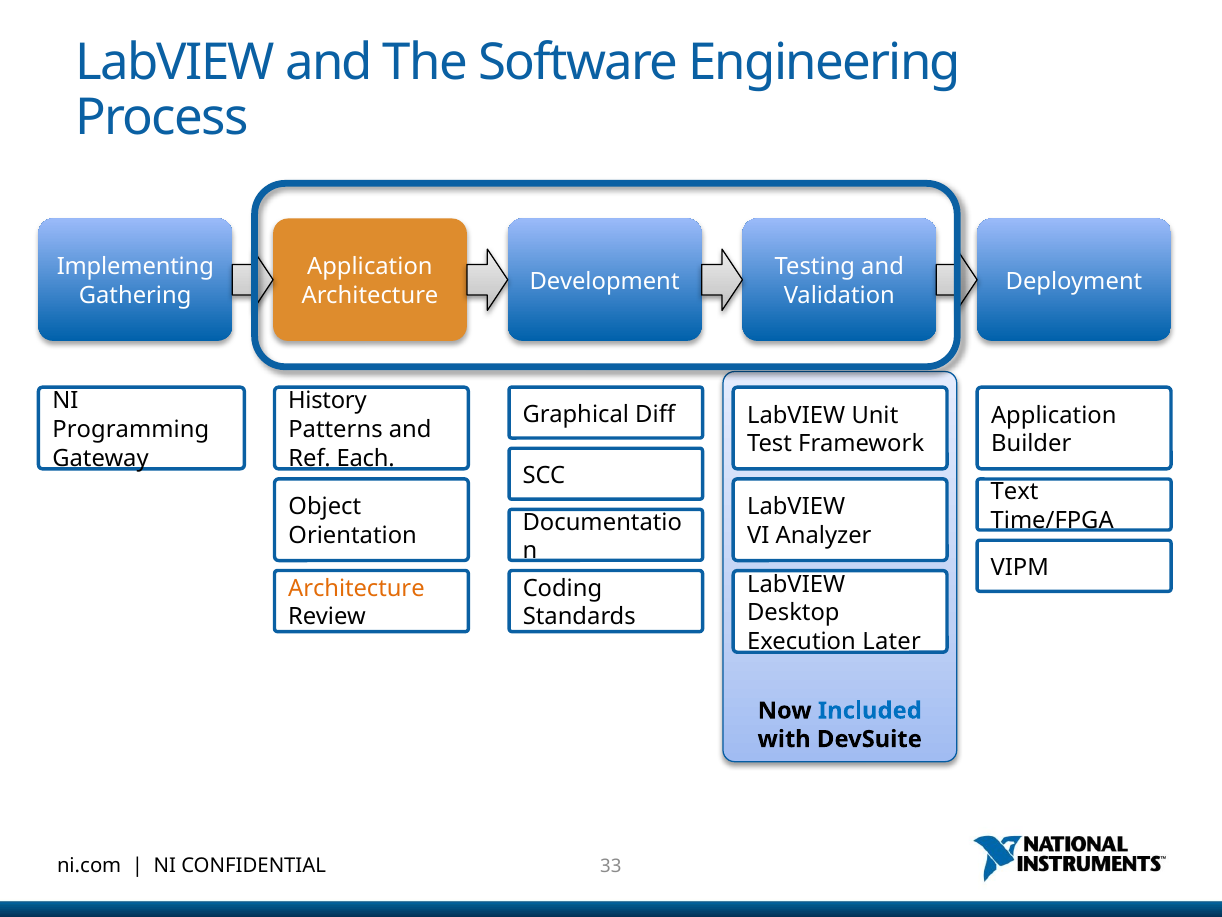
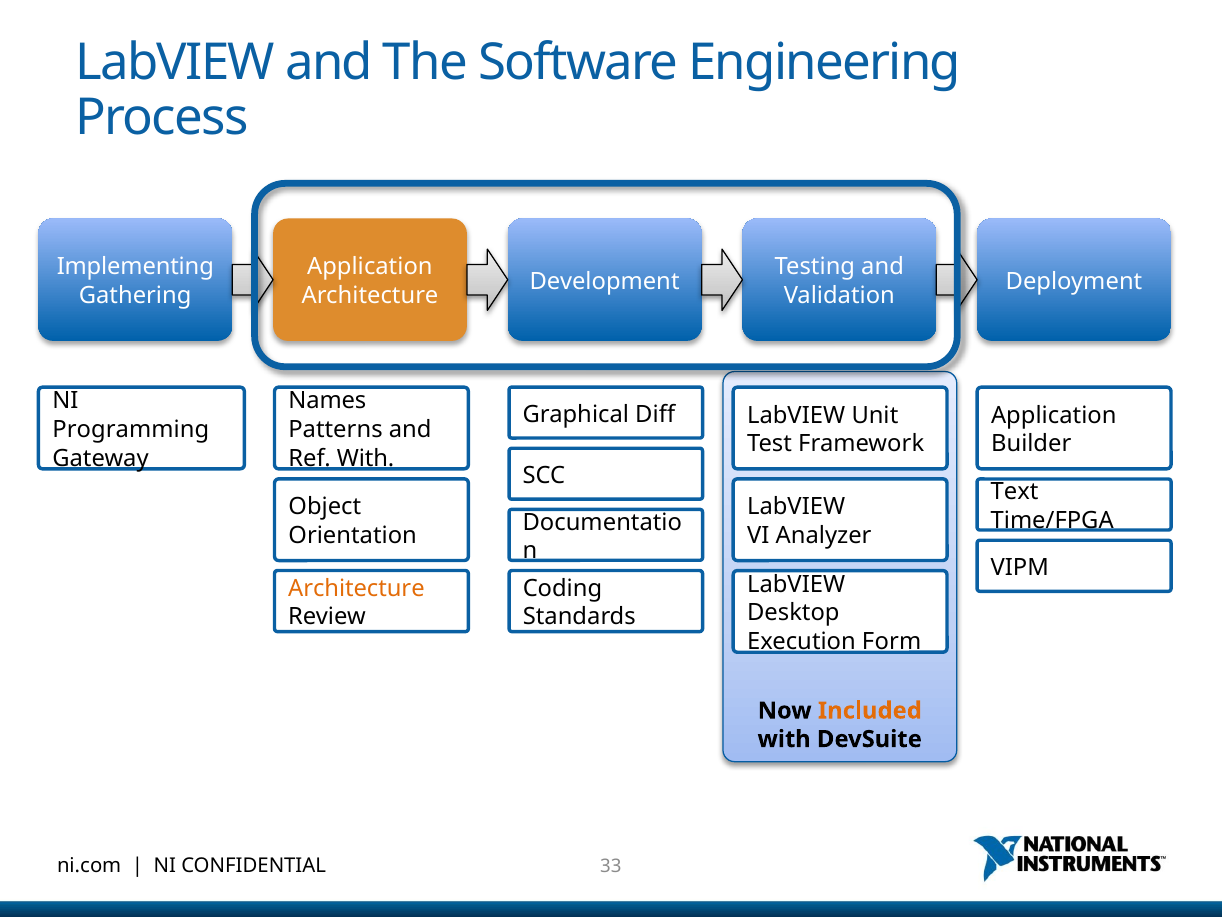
History: History -> Names (327, 401)
Ref Each: Each -> With (366, 458)
Later: Later -> Form (892, 641)
Included colour: blue -> orange (870, 710)
